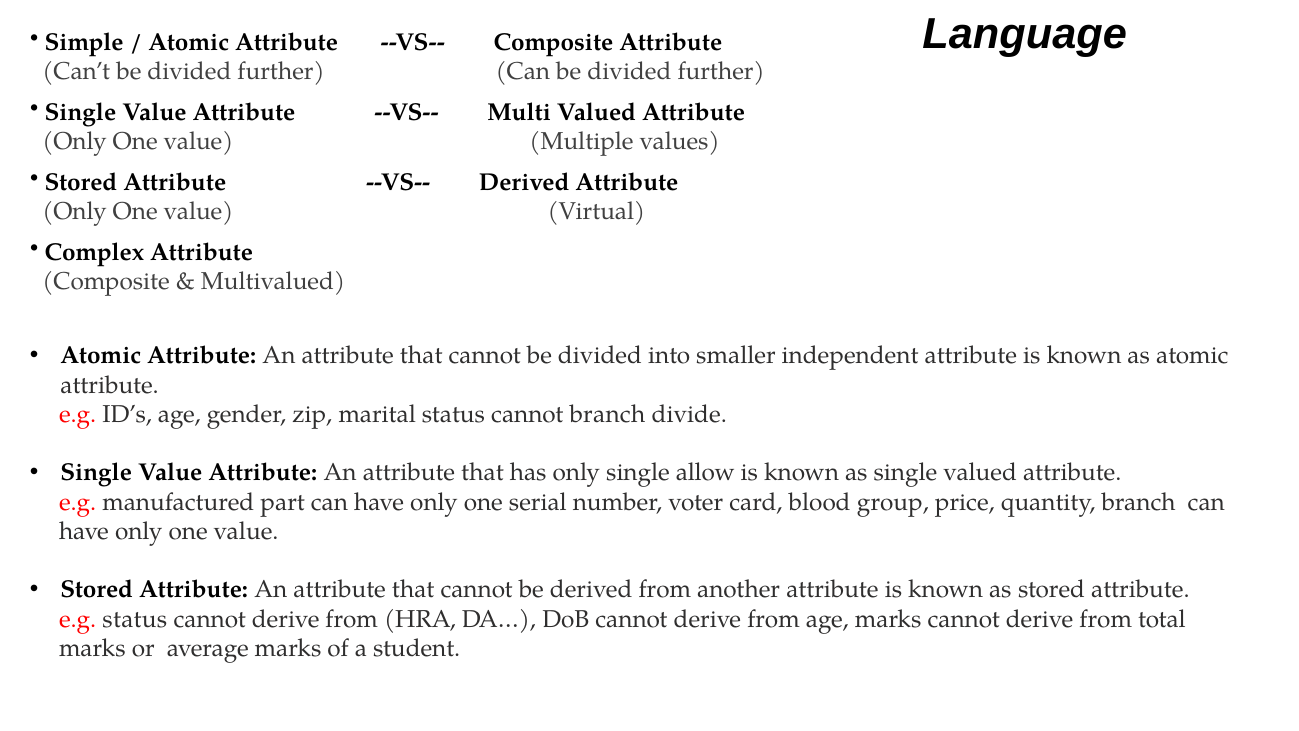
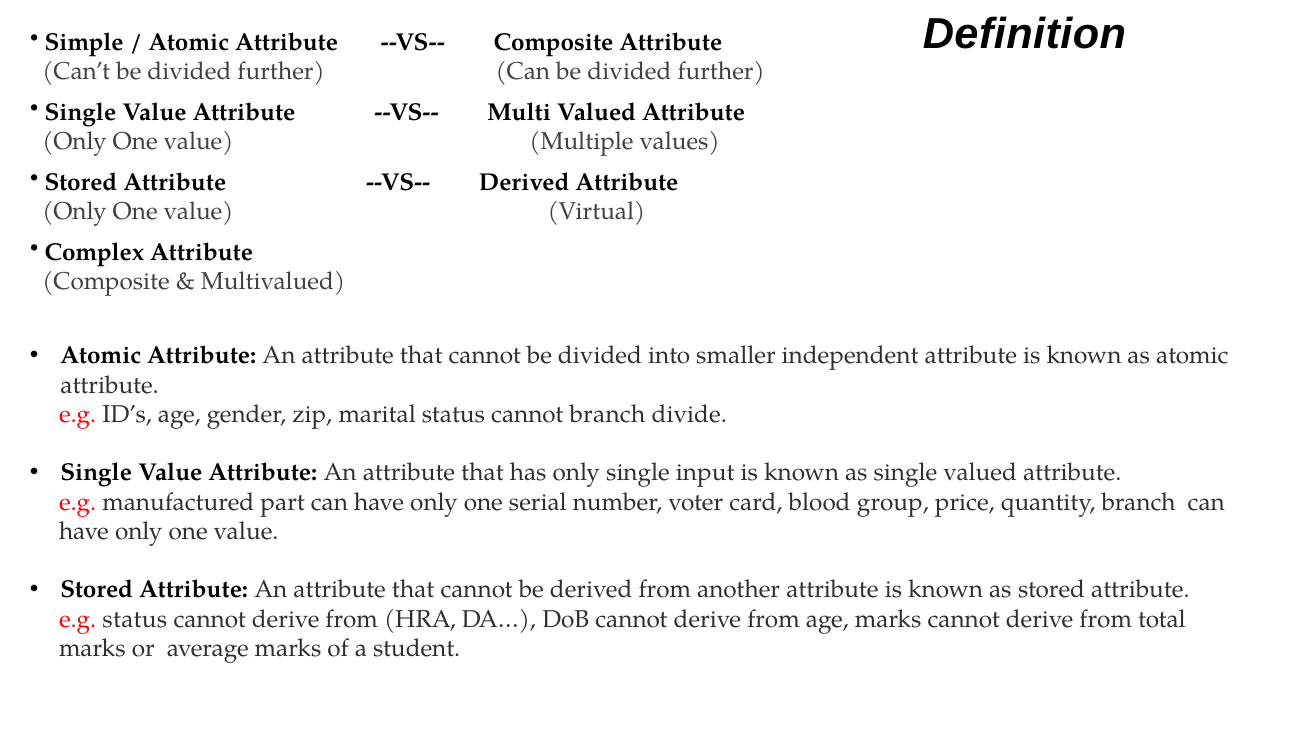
Language: Language -> Definition (1024, 34)
allow: allow -> input (705, 473)
